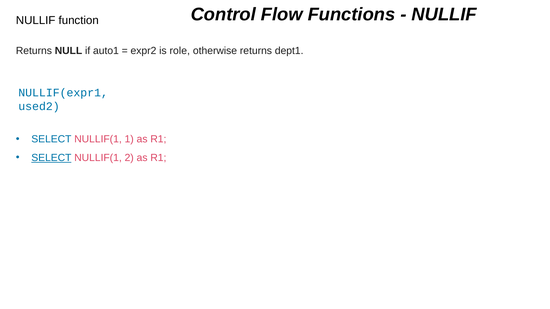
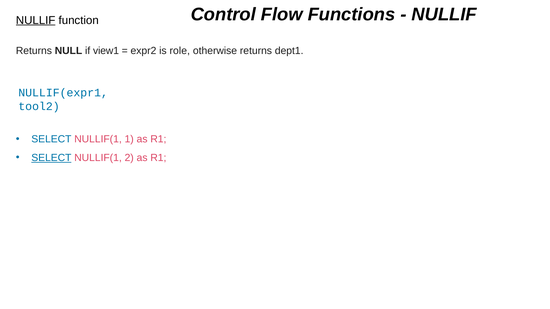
NULLIF underline: none -> present (36, 20)
auto1: auto1 -> view1 (106, 51)
used2: used2 -> tool2 (39, 107)
